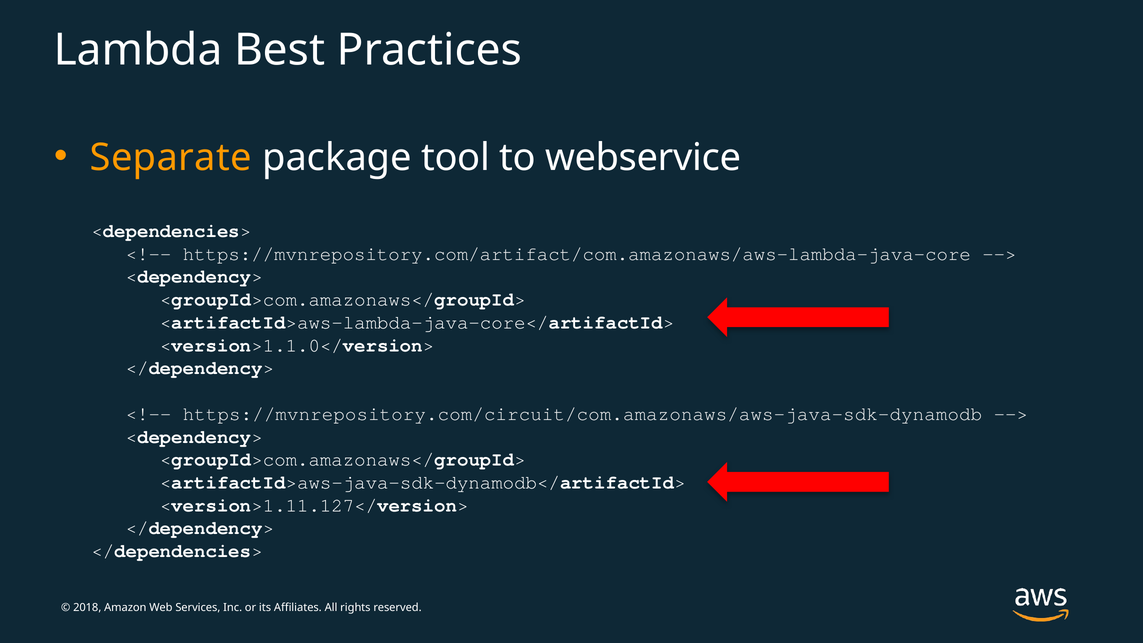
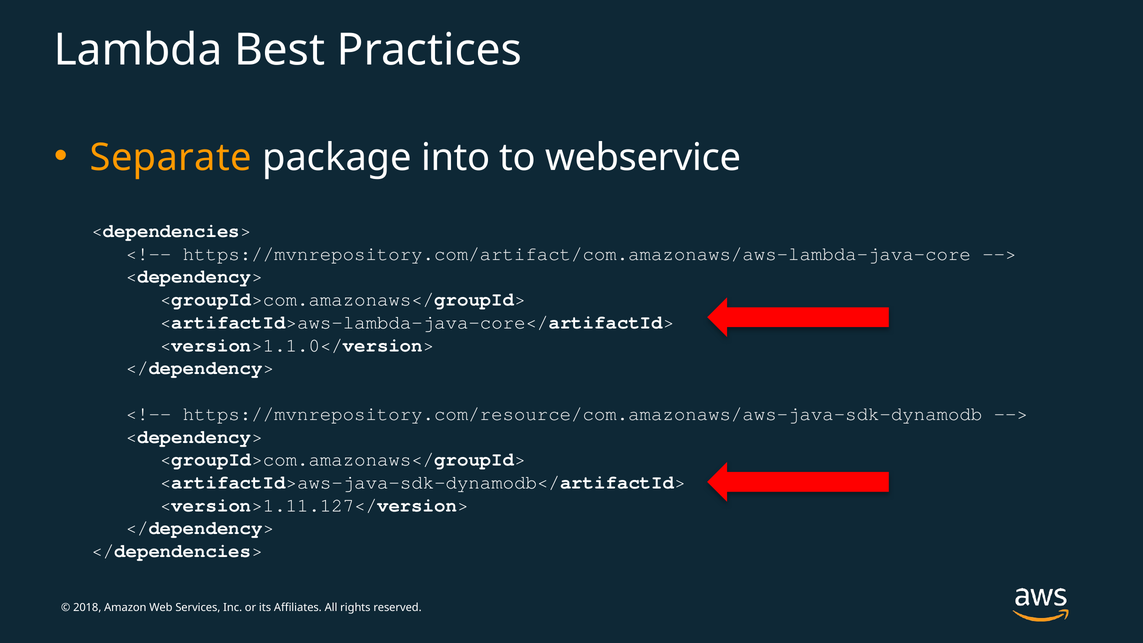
tool: tool -> into (456, 157)
https://mvnrepository.com/circuit/com.amazonaws/aws-java-sdk-dynamodb: https://mvnrepository.com/circuit/com.amazonaws/aws-java-sdk-dynamodb -> https://mvnrepository.com/resource/com.amazonaws/aws-java-sdk-dynamodb (583, 414)
